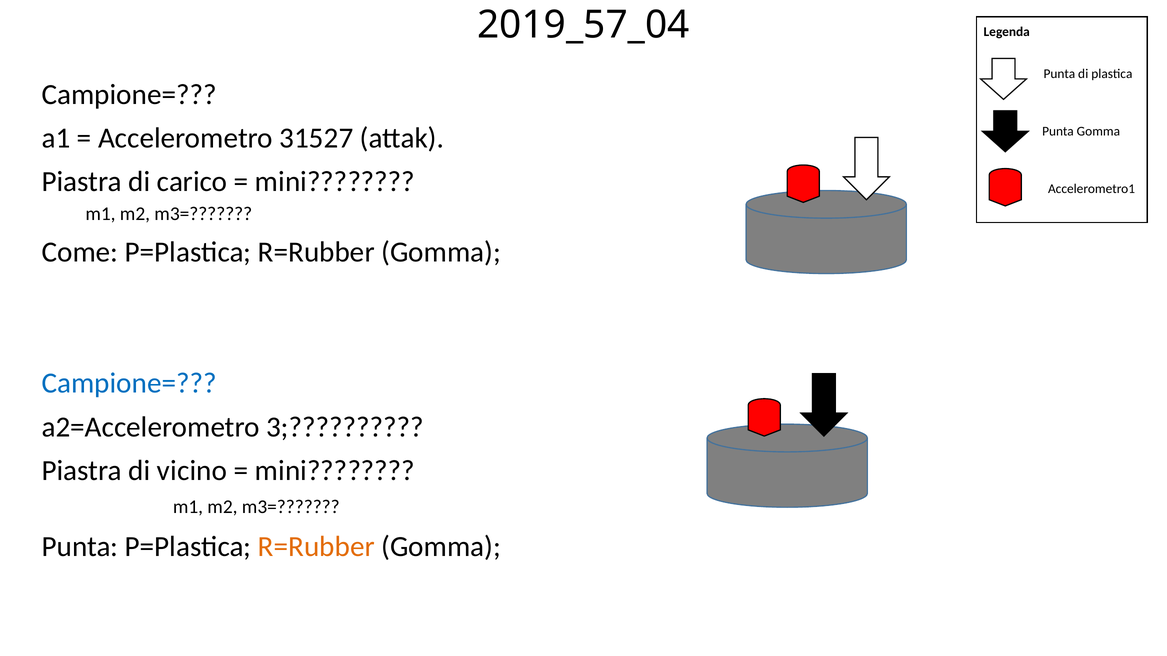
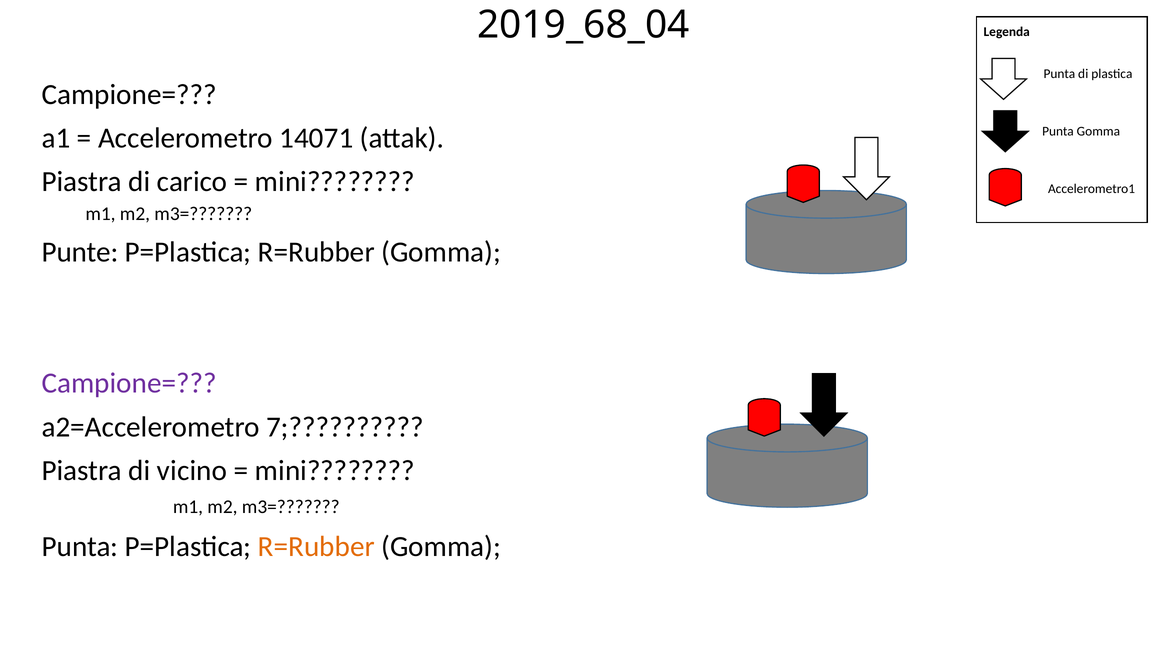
2019_57_04: 2019_57_04 -> 2019_68_04 (583, 25)
31527: 31527 -> 14071 (316, 138)
Come: Come -> Punte (80, 253)
Campione= colour: blue -> purple (129, 384)
3: 3 -> 7 (345, 427)
